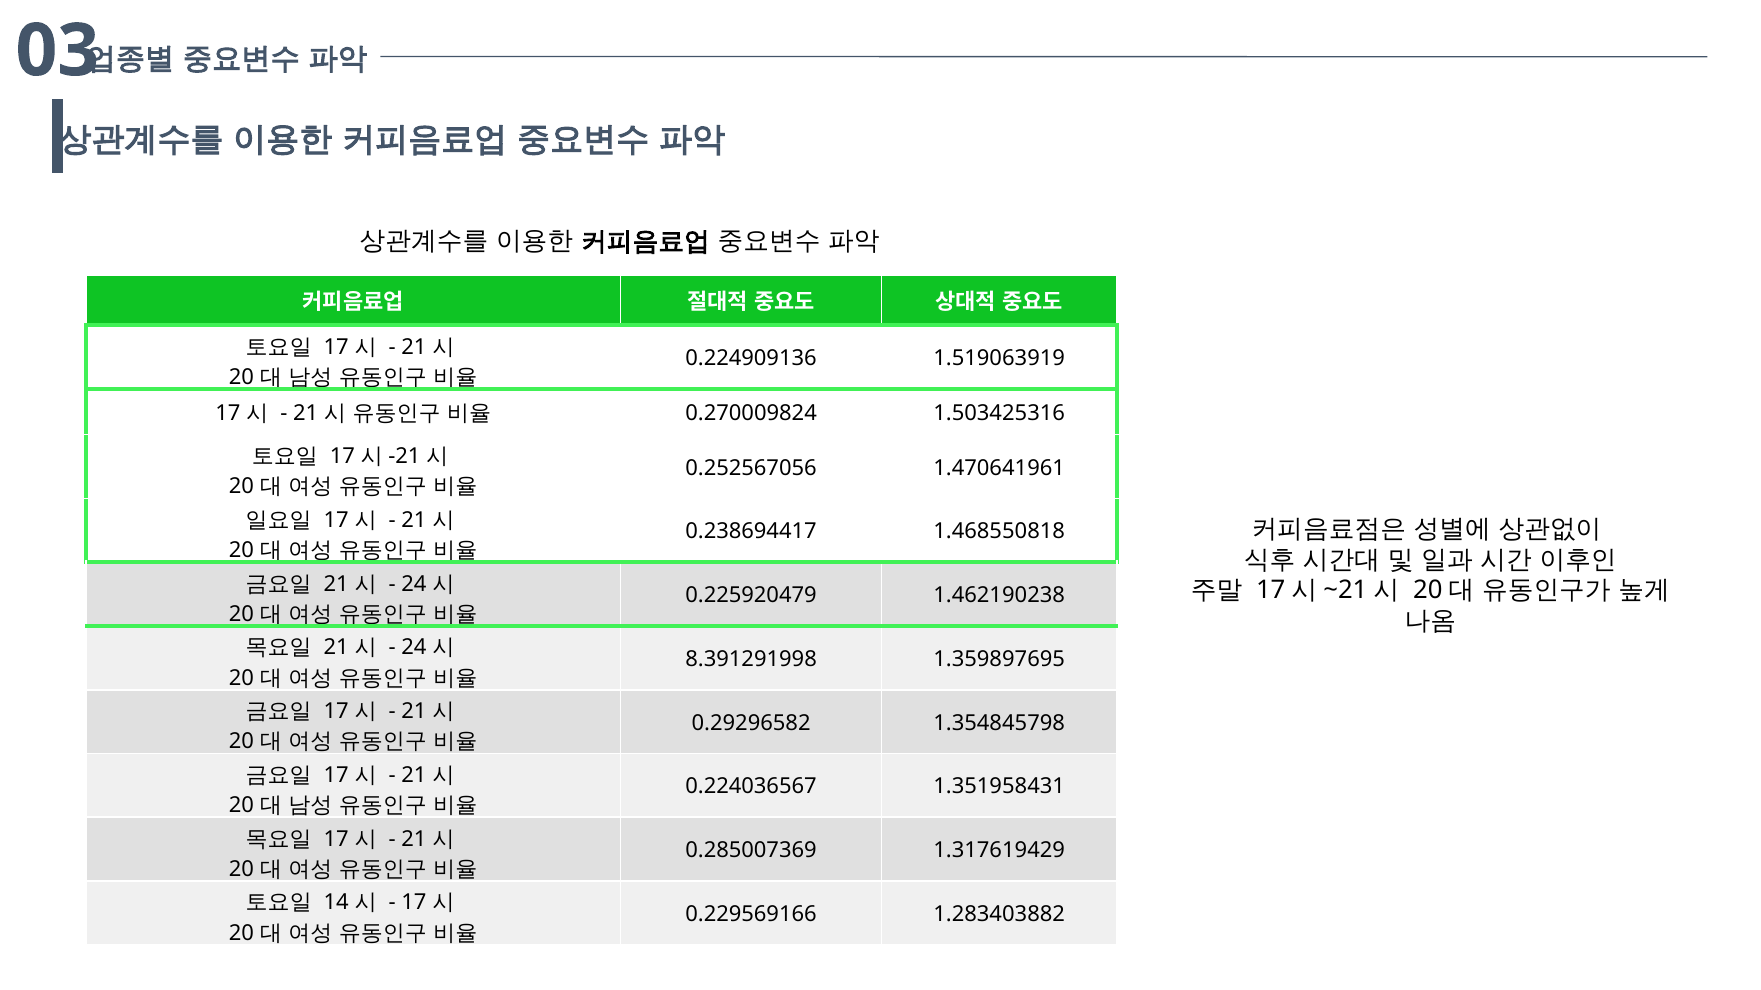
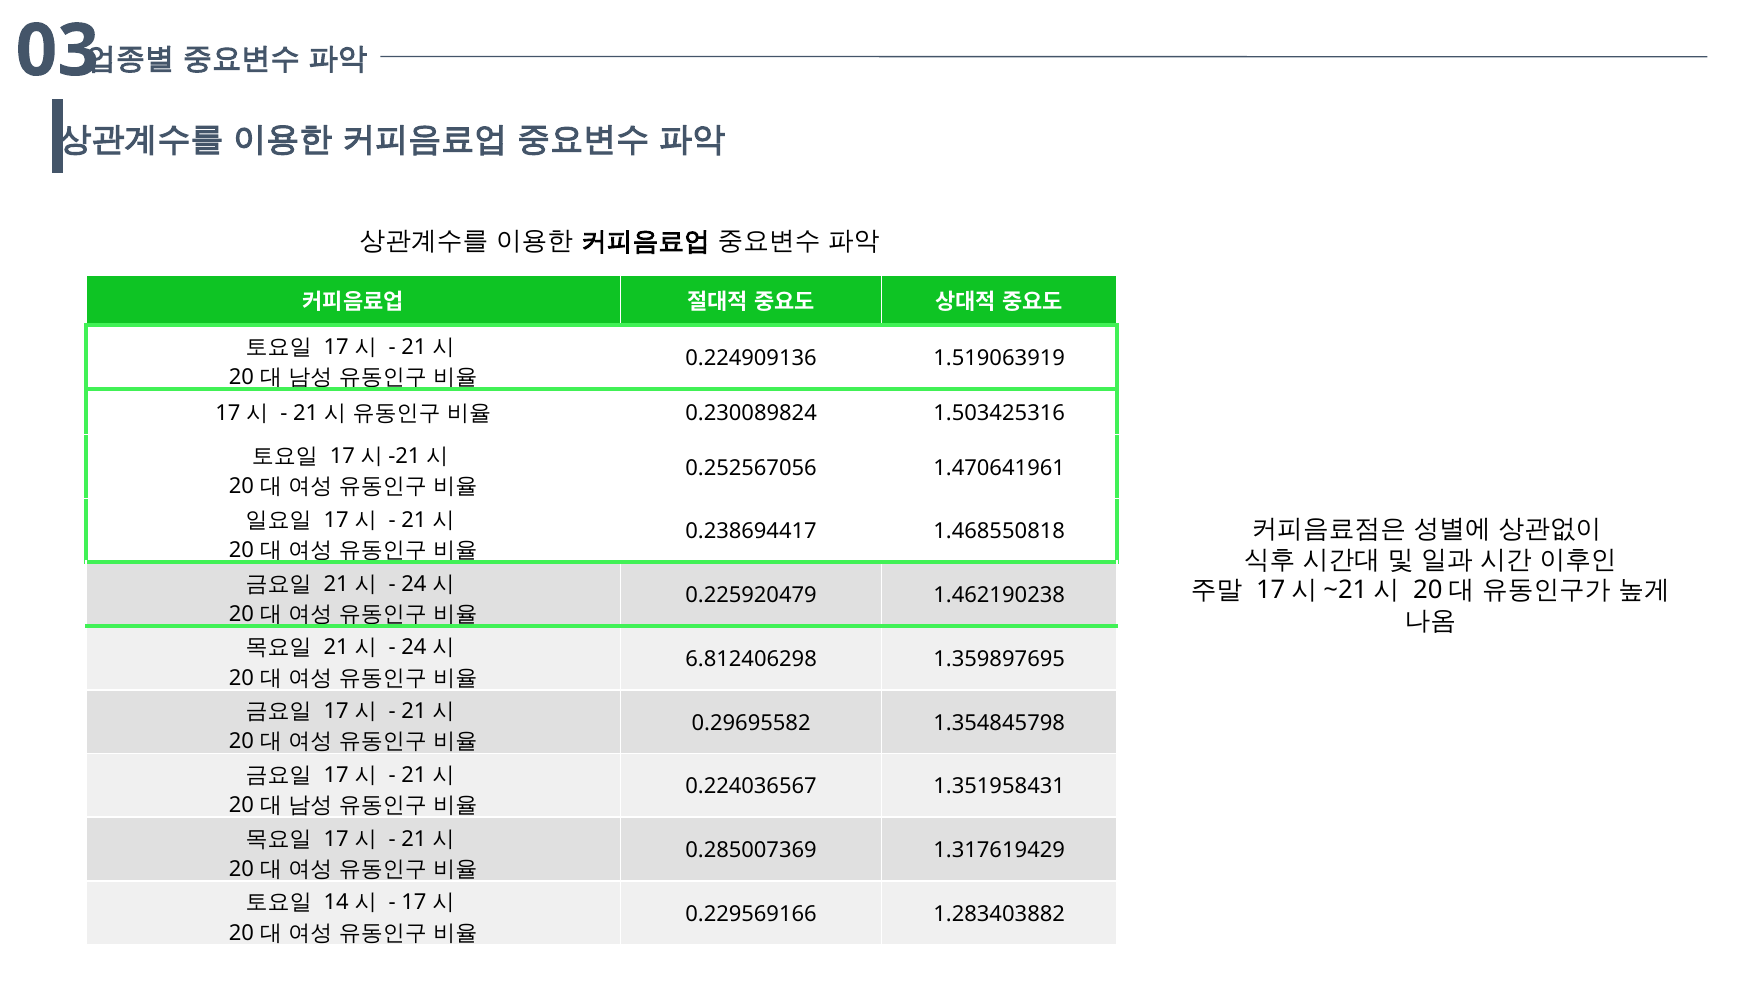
0.270009824: 0.270009824 -> 0.230089824 (751, 413)
8.391291998: 8.391291998 -> 6.812406298 (751, 660)
0.29296582: 0.29296582 -> 0.29695582 (751, 723)
